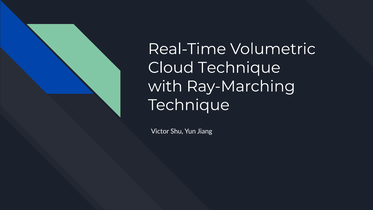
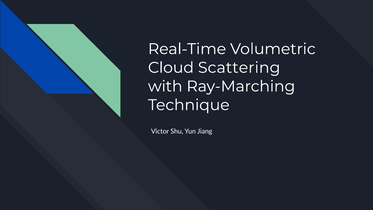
Cloud Technique: Technique -> Scattering (239, 68)
